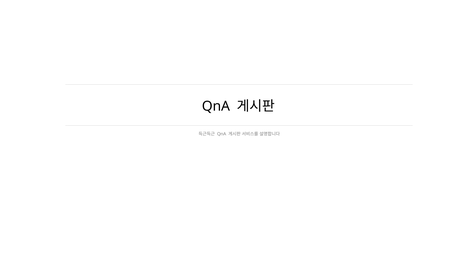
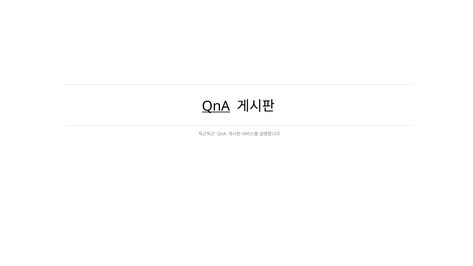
QnA underline: none -> present (216, 106)
